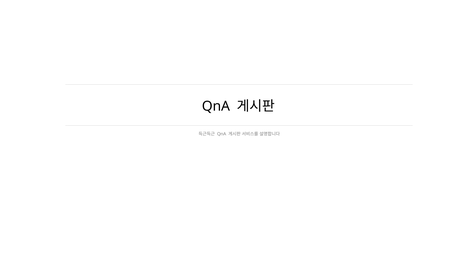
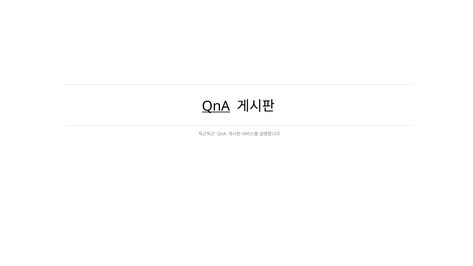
QnA underline: none -> present (216, 106)
